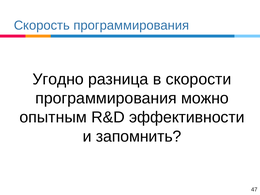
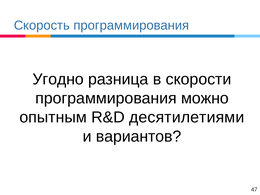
эффективности: эффективности -> десятилетиями (187, 117)
запомнить: запомнить -> вариантов (139, 136)
